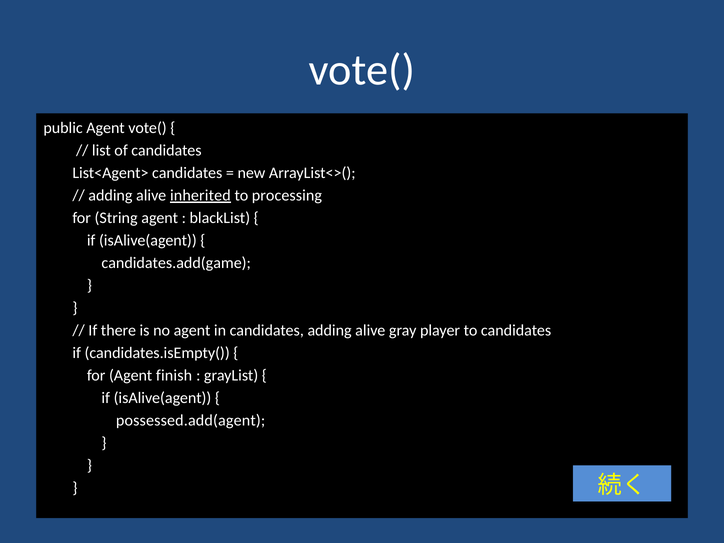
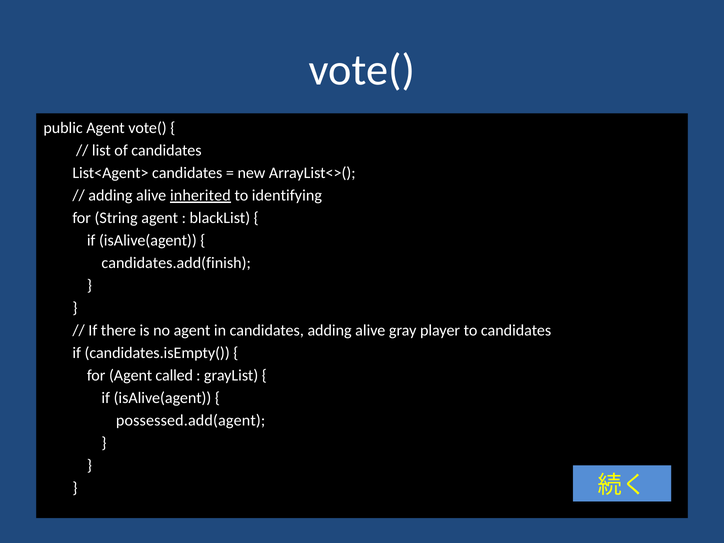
processing: processing -> identifying (287, 195)
candidates.add(game: candidates.add(game -> candidates.add(finish (176, 263)
finish: finish -> called (174, 375)
